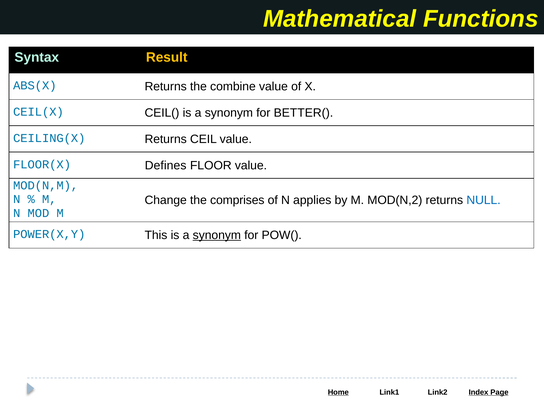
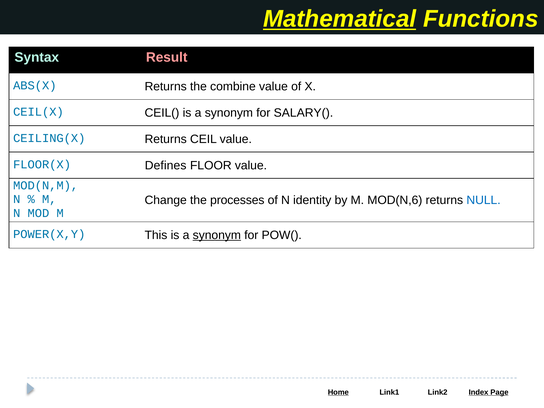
Mathematical underline: none -> present (340, 19)
Result colour: yellow -> pink (167, 57)
BETTER(: BETTER( -> SALARY( (303, 113)
comprises: comprises -> processes (237, 200)
applies: applies -> identity (312, 200)
MOD(N,2: MOD(N,2 -> MOD(N,6 (395, 200)
